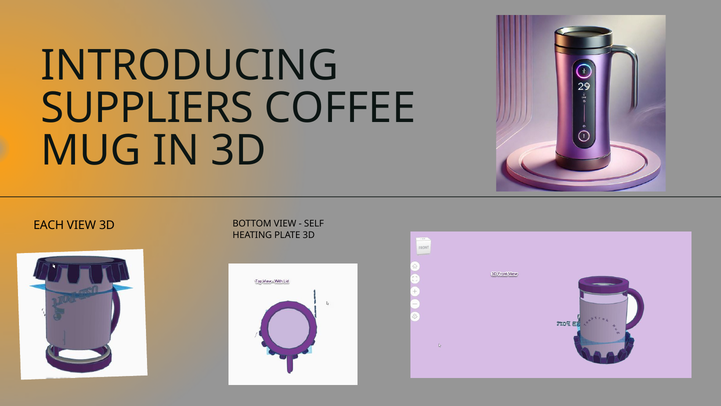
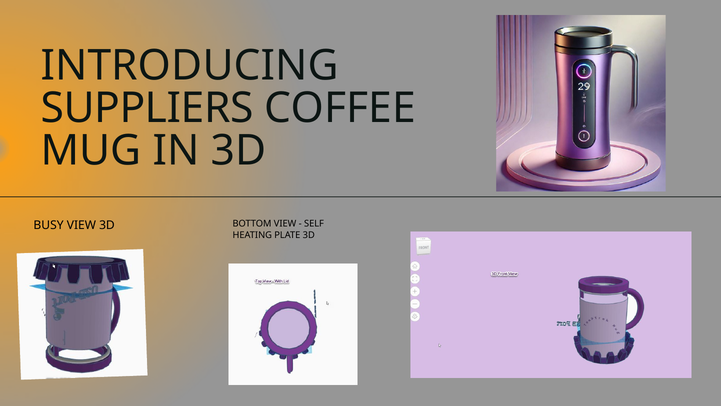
EACH: EACH -> BUSY (49, 225)
